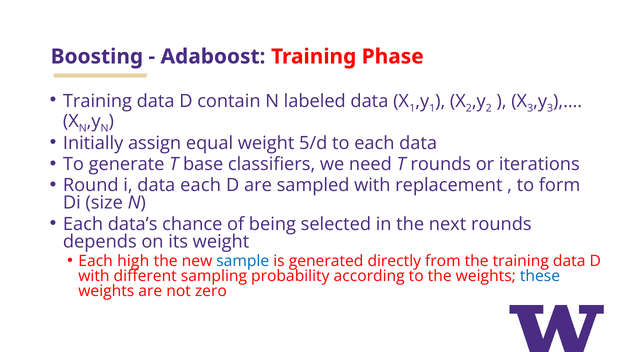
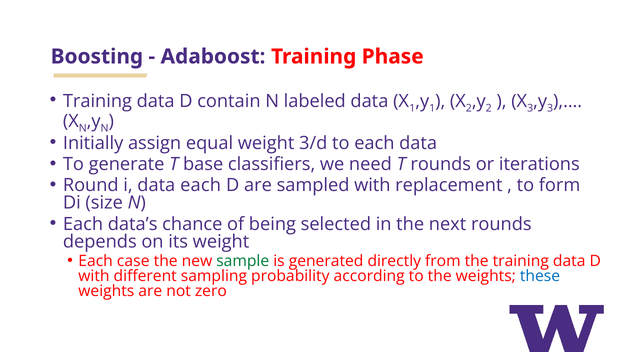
5/d: 5/d -> 3/d (313, 143)
high: high -> case (133, 261)
sample colour: blue -> green (243, 261)
